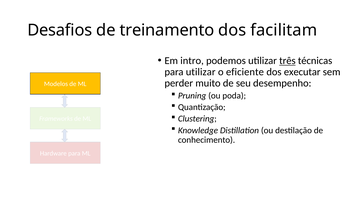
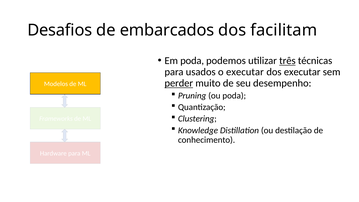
treinamento: treinamento -> embarcados (167, 30)
Em intro: intro -> poda (192, 61)
para utilizar: utilizar -> usados (201, 72)
o eficiente: eficiente -> executar (245, 72)
perder underline: none -> present (179, 83)
